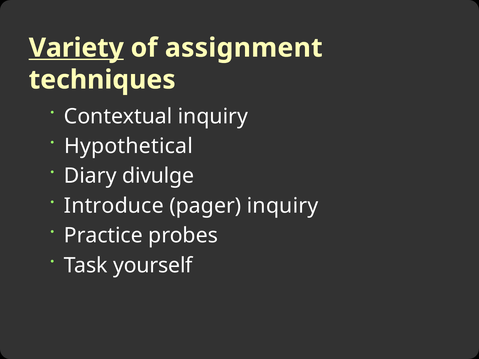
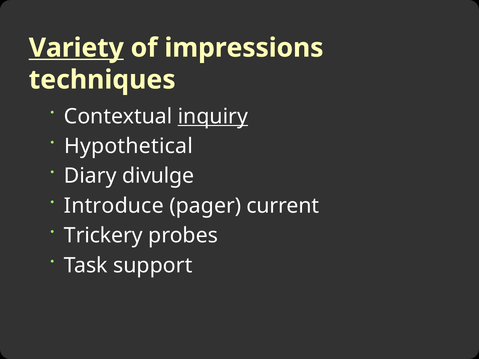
assignment: assignment -> impressions (244, 48)
inquiry underline: none -> present (213, 116)
pager inquiry: inquiry -> current (283, 206)
Practice: Practice -> Trickery (103, 236)
yourself: yourself -> support (153, 266)
